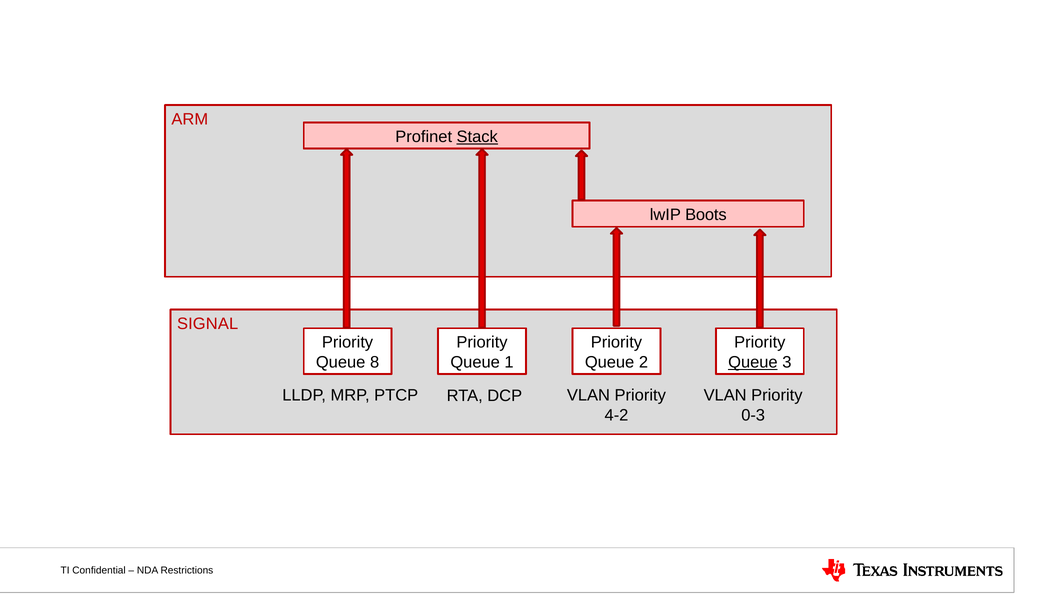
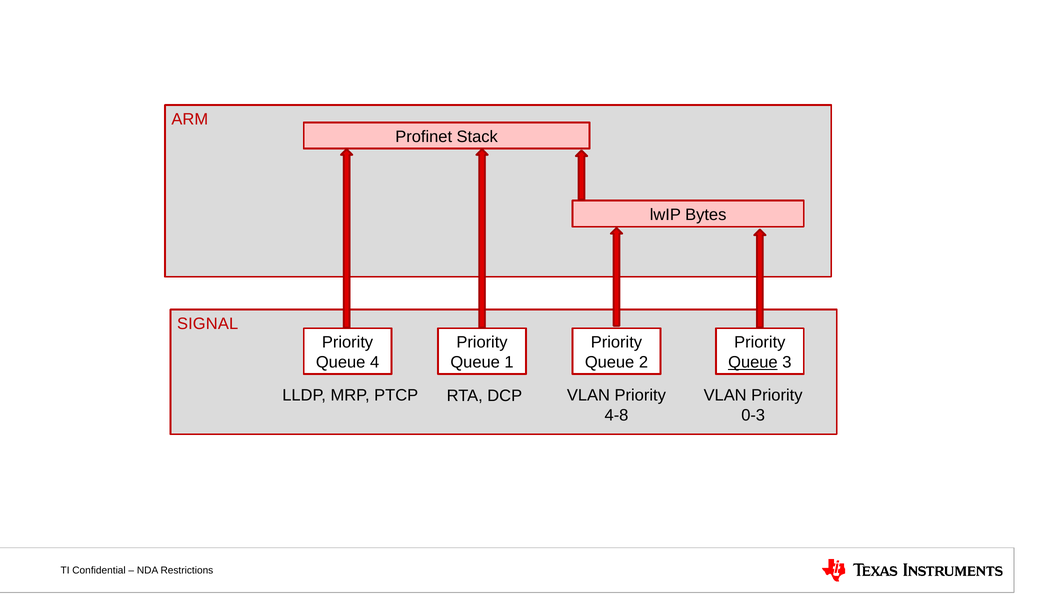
Stack underline: present -> none (477, 137)
Boots: Boots -> Bytes (706, 215)
8: 8 -> 4 (375, 362)
4-2: 4-2 -> 4-8 (617, 415)
